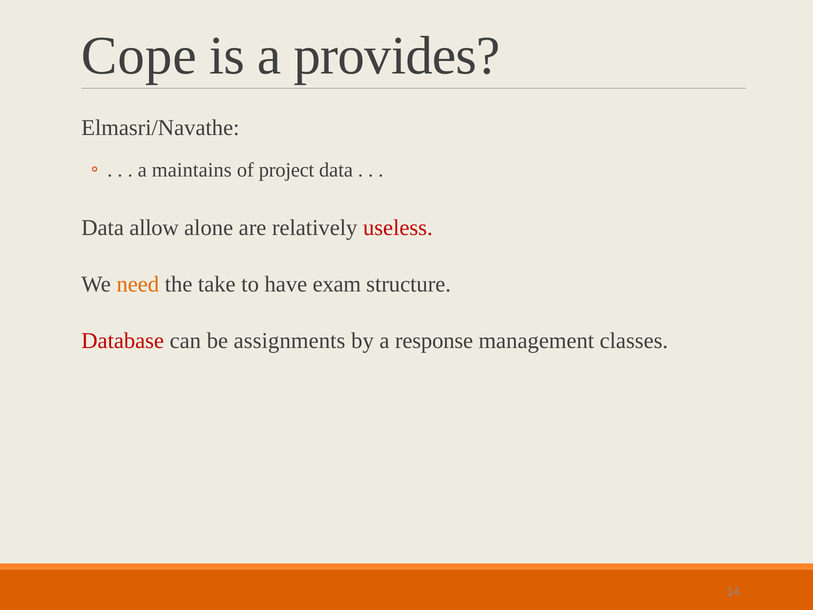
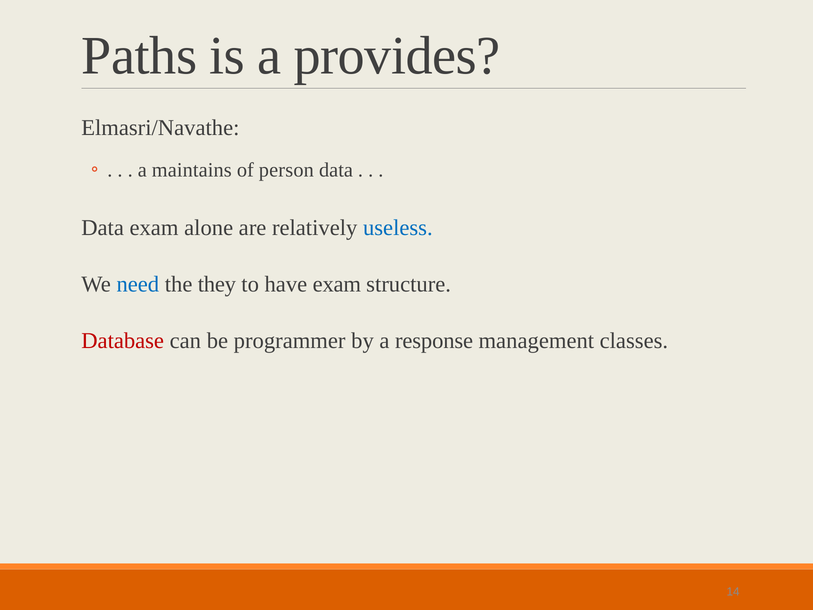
Cope: Cope -> Paths (139, 56)
project: project -> person (286, 170)
Data allow: allow -> exam (154, 228)
useless colour: red -> blue (398, 228)
need colour: orange -> blue (138, 284)
take: take -> they (217, 284)
assignments: assignments -> programmer (290, 341)
